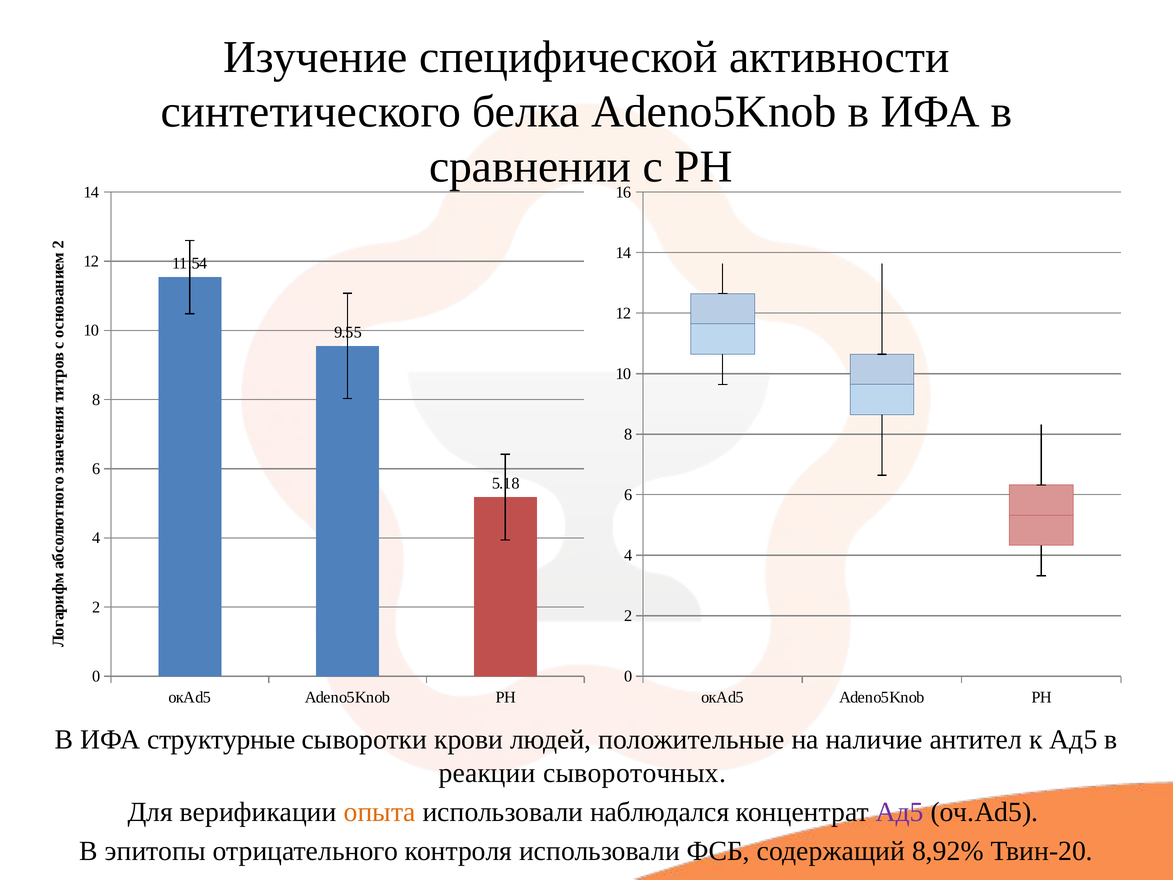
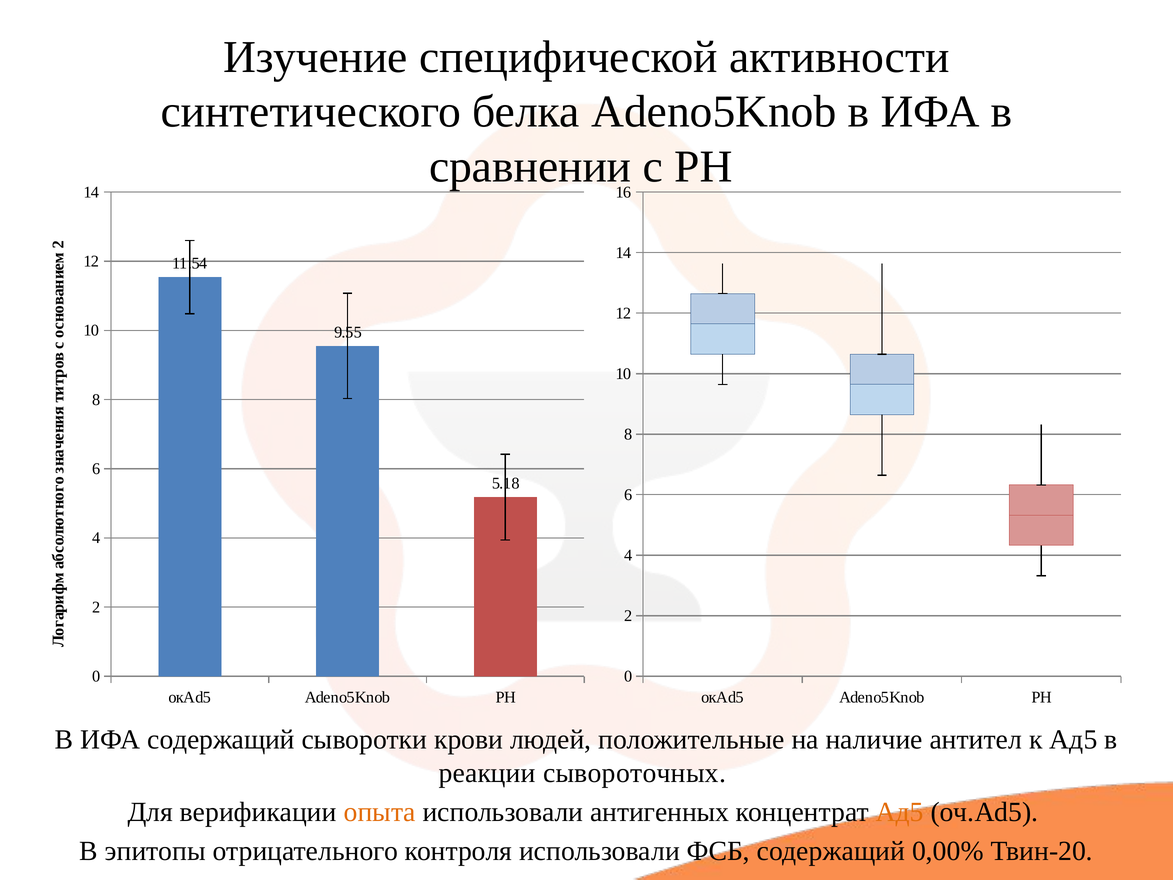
ИФА структурные: структурные -> содержащий (221, 739)
наблюдался: наблюдался -> антигенных (660, 812)
Ад5 colour: purple -> orange (900, 812)
8,92%: 8,92% -> 0,00% (948, 851)
